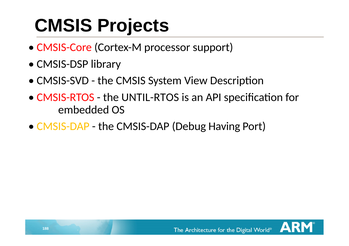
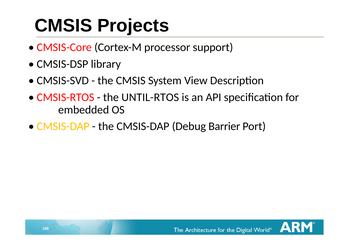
Having: Having -> Barrier (224, 127)
